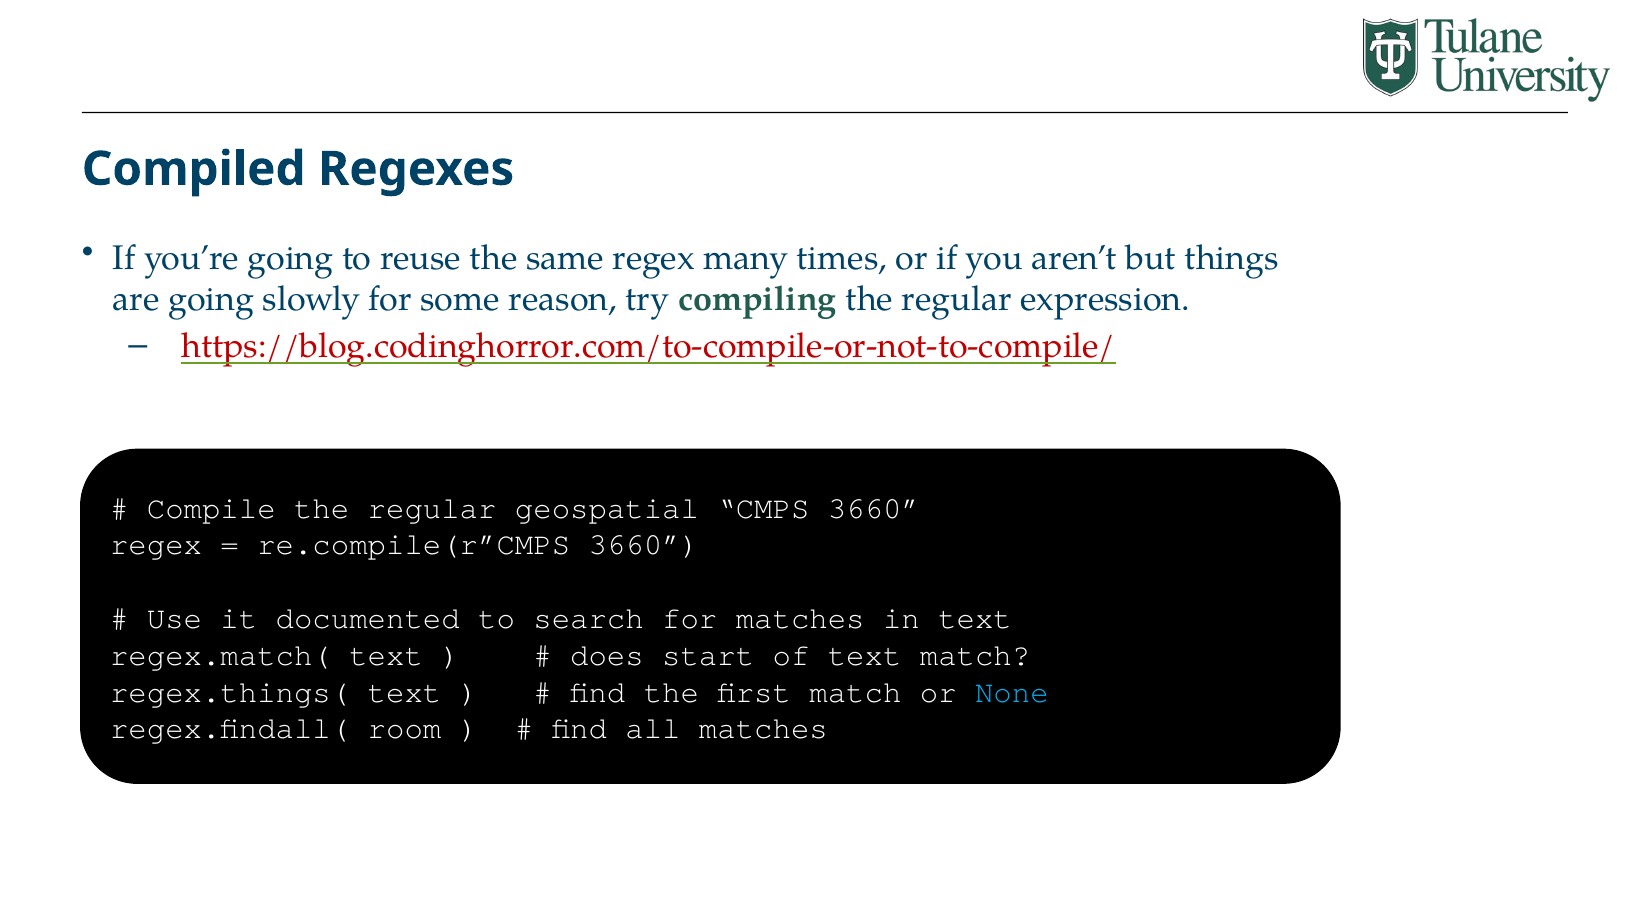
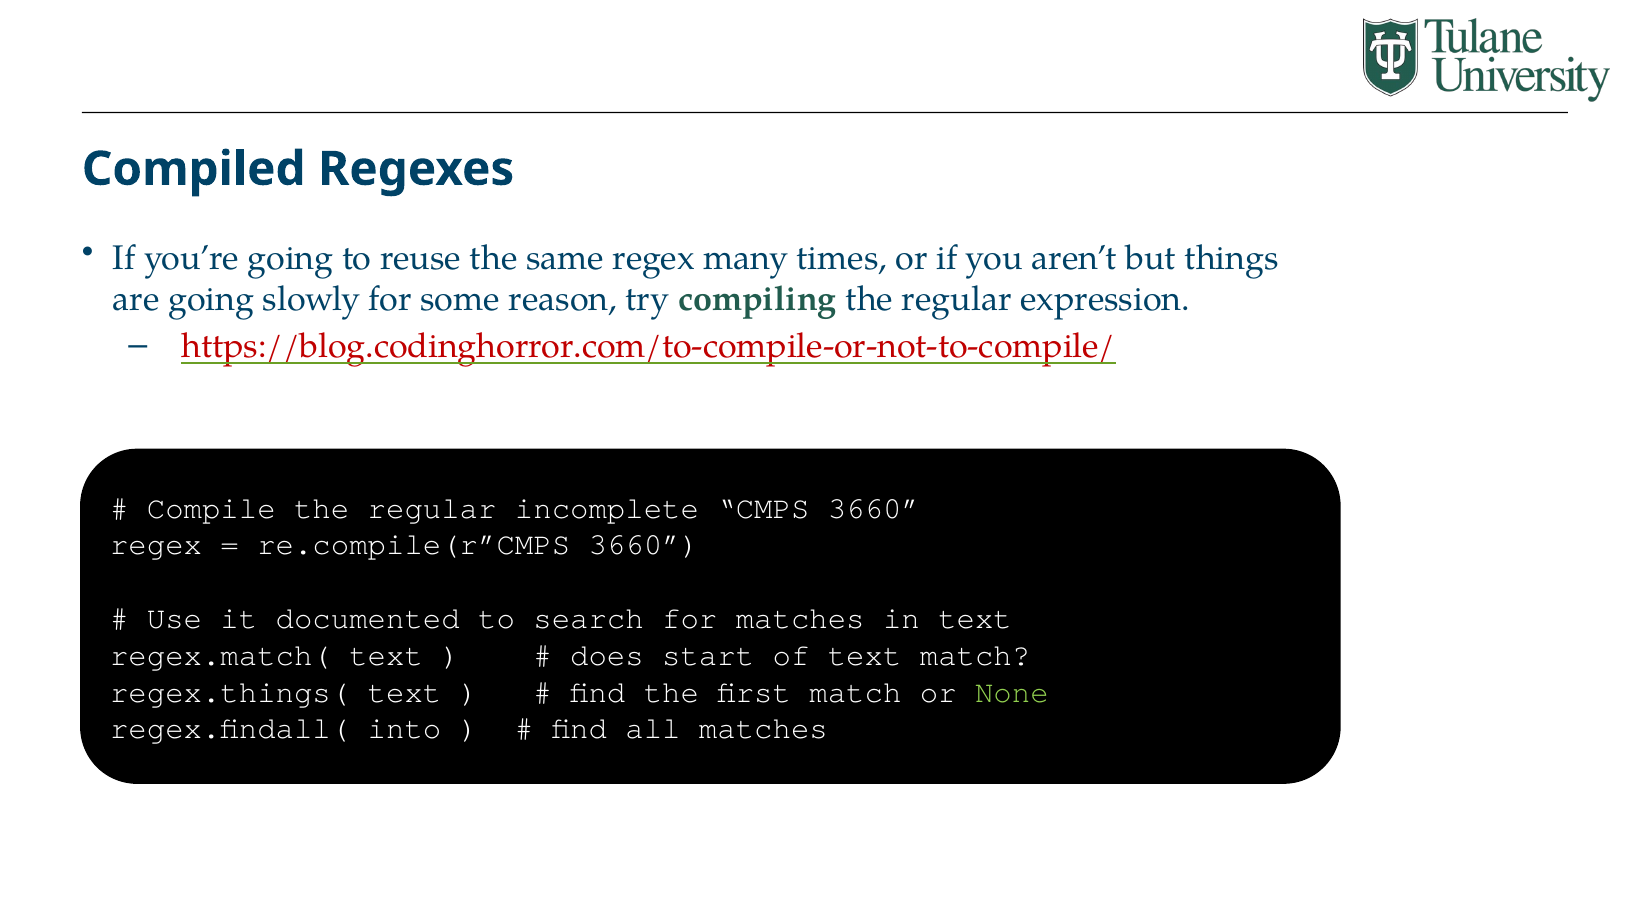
geospatial: geospatial -> incomplete (607, 508)
None colour: light blue -> light green (1012, 692)
room: room -> into (405, 729)
